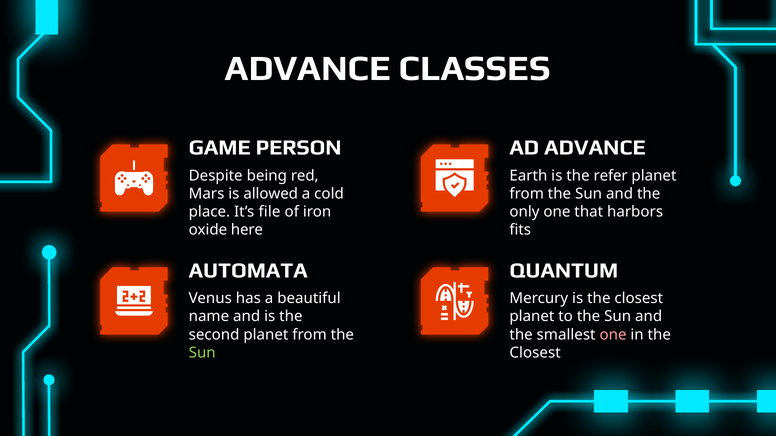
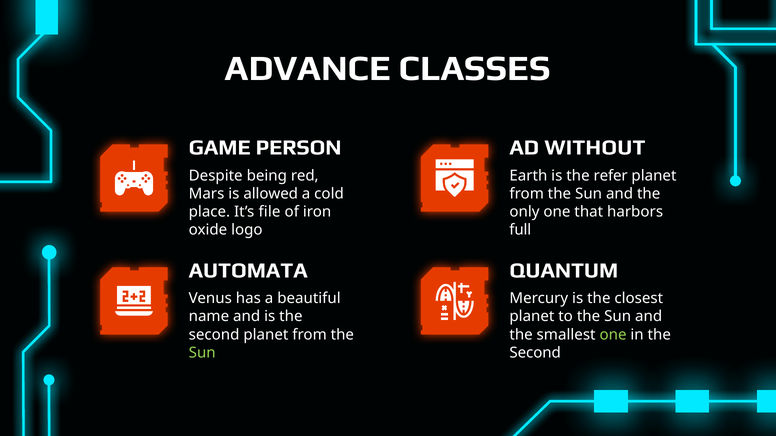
AD ADVANCE: ADVANCE -> WITHOUT (595, 148)
here: here -> logo (247, 230)
fits: fits -> full (520, 230)
one colour: pink -> light green (613, 335)
Closest: Closest -> Second (535, 353)
